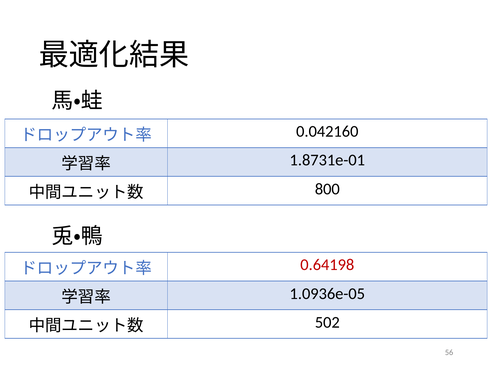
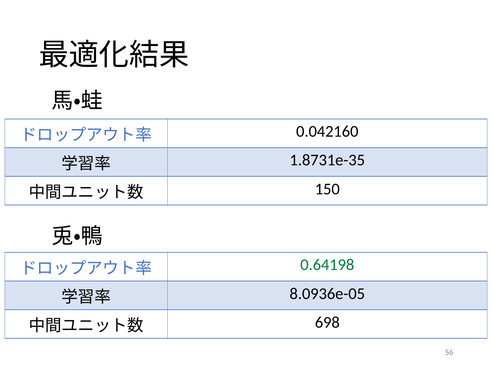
1.8731e-01: 1.8731e-01 -> 1.8731e-35 (327, 160)
800: 800 -> 150 (327, 189)
0.64198 colour: red -> green (327, 265)
1.0936e-05: 1.0936e-05 -> 8.0936e-05 (327, 294)
502: 502 -> 698 (327, 322)
